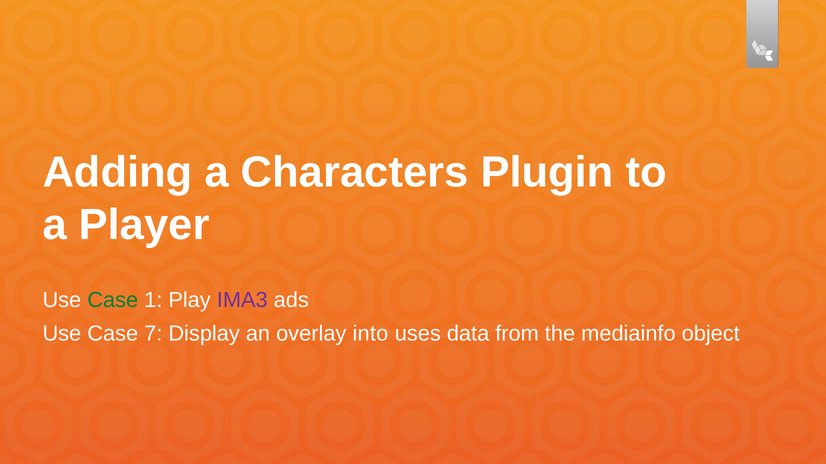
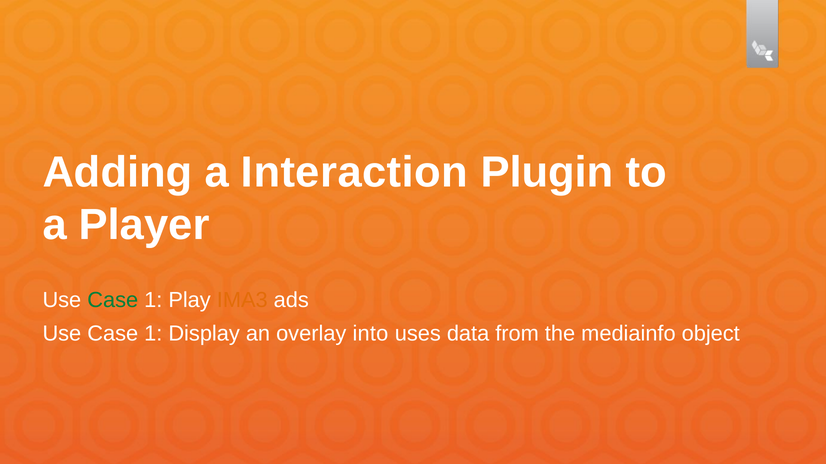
Characters: Characters -> Interaction (355, 173)
IMA3 colour: purple -> orange (242, 301)
7: 7 -> 1 (153, 334)
